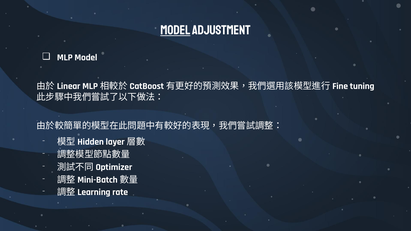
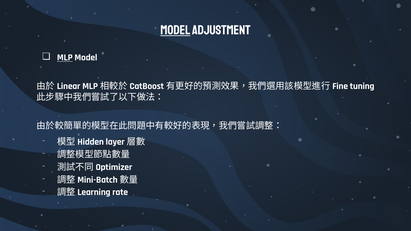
MLP underline: none -> present (65, 58)
